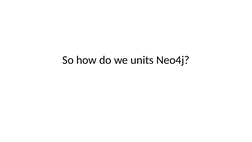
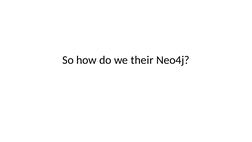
units: units -> their (142, 60)
